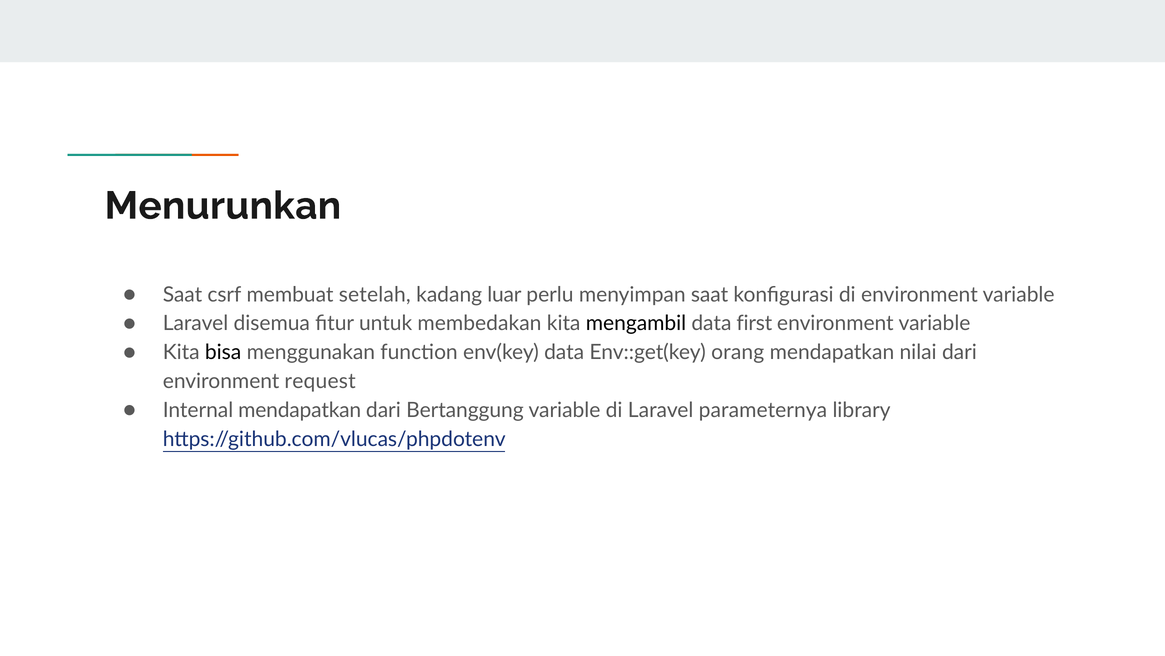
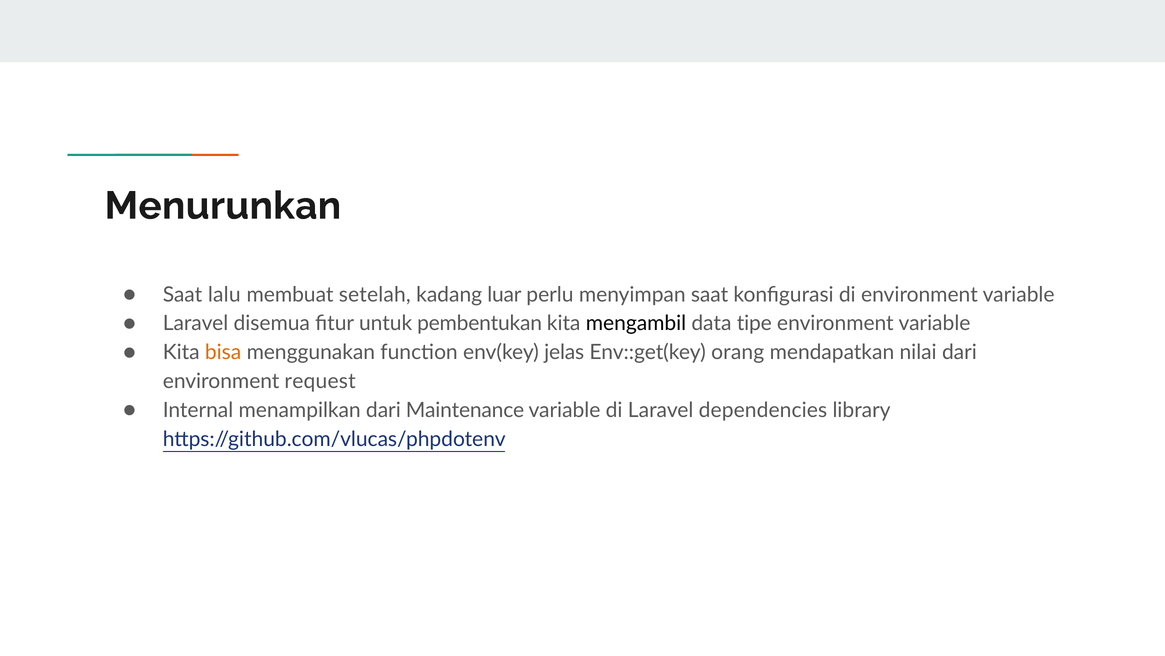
csrf: csrf -> lalu (224, 294)
membedakan: membedakan -> pembentukan (480, 323)
first: first -> tipe (754, 323)
bisa colour: black -> orange (223, 352)
env(key data: data -> jelas (564, 352)
Internal mendapatkan: mendapatkan -> menampilkan (300, 410)
Bertanggung: Bertanggung -> Maintenance (465, 410)
parameternya: parameternya -> dependencies (763, 410)
